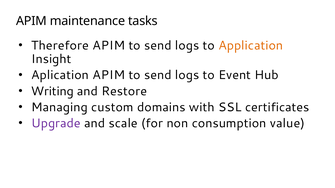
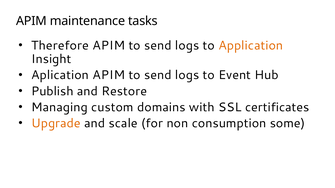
Writing: Writing -> Publish (52, 91)
Upgrade colour: purple -> orange (56, 124)
value: value -> some (287, 124)
